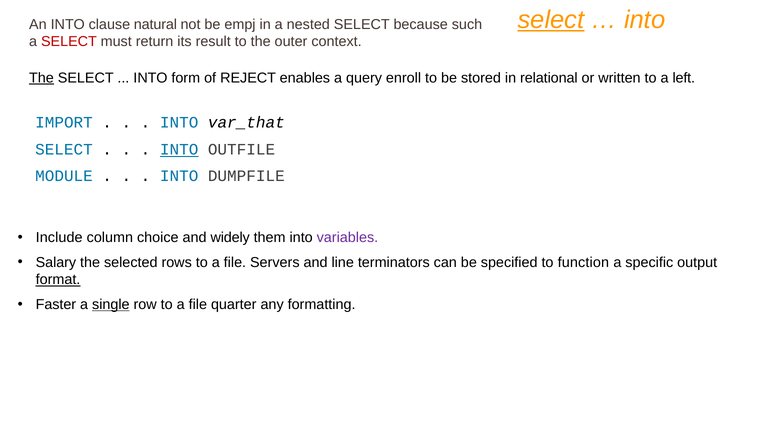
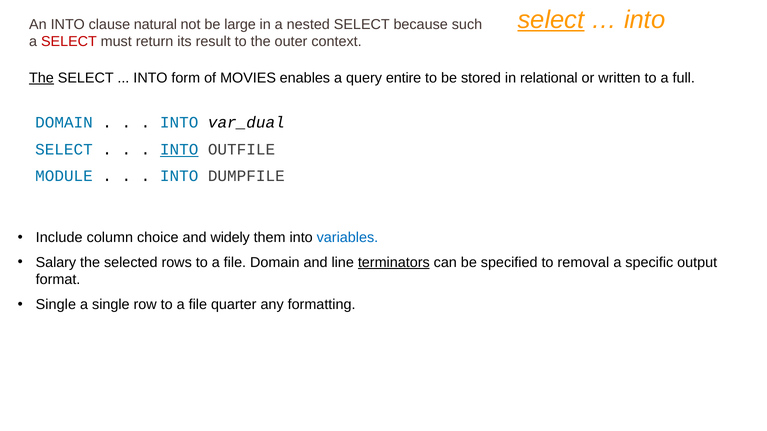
empj: empj -> large (240, 25)
REJECT: REJECT -> MOVIES (248, 78)
enroll: enroll -> entire (404, 78)
left: left -> full (684, 78)
IMPORT: IMPORT -> DOMAIN (64, 123)
var_that: var_that -> var_dual (246, 123)
variables colour: purple -> blue (347, 238)
file Servers: Servers -> Domain (275, 263)
terminators underline: none -> present (394, 263)
function: function -> removal (583, 263)
format underline: present -> none (58, 280)
Faster: Faster -> Single (56, 305)
single underline: present -> none (111, 305)
